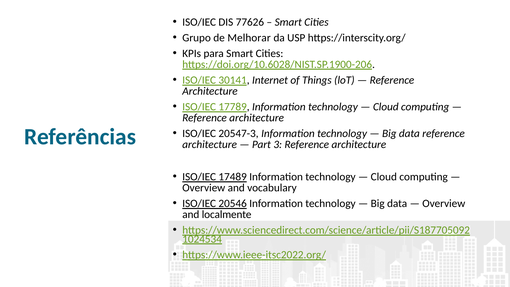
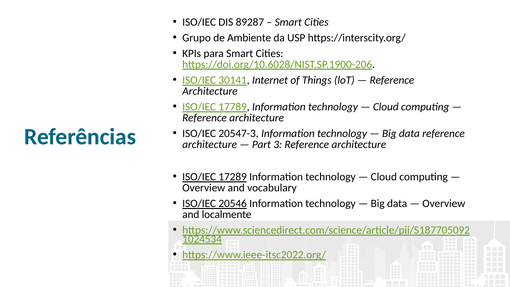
77626: 77626 -> 89287 (250, 22)
Melhorar: Melhorar -> Ambiente (249, 38)
17489: 17489 -> 17289 (233, 177)
